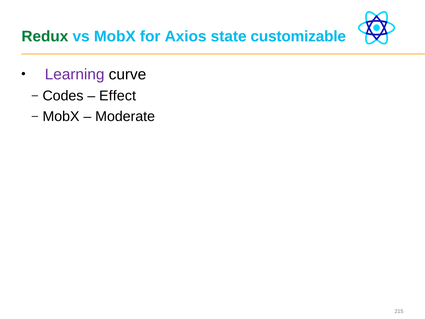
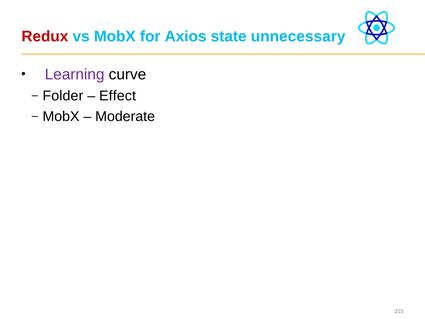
Redux colour: green -> red (45, 36)
customizable: customizable -> unnecessary (298, 36)
Codes: Codes -> Folder (63, 96)
